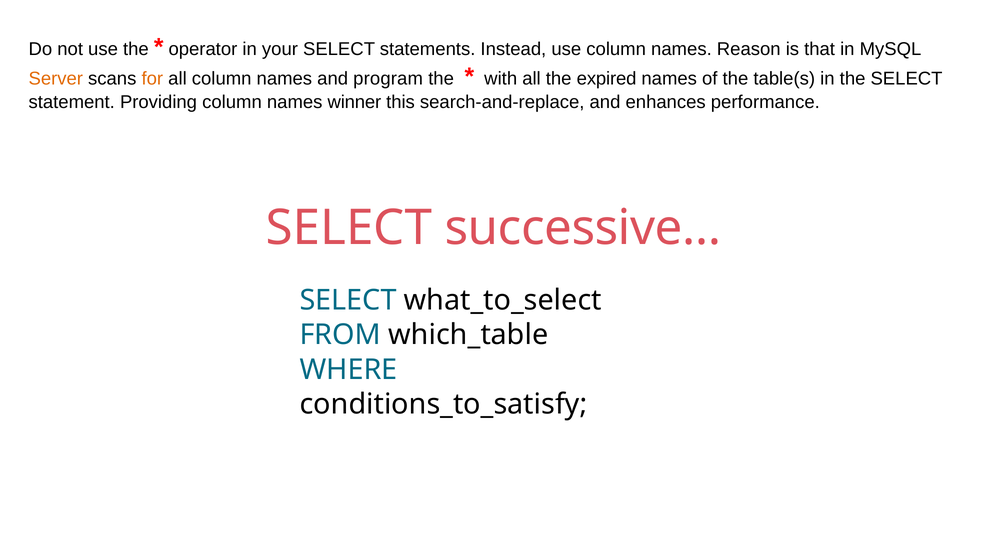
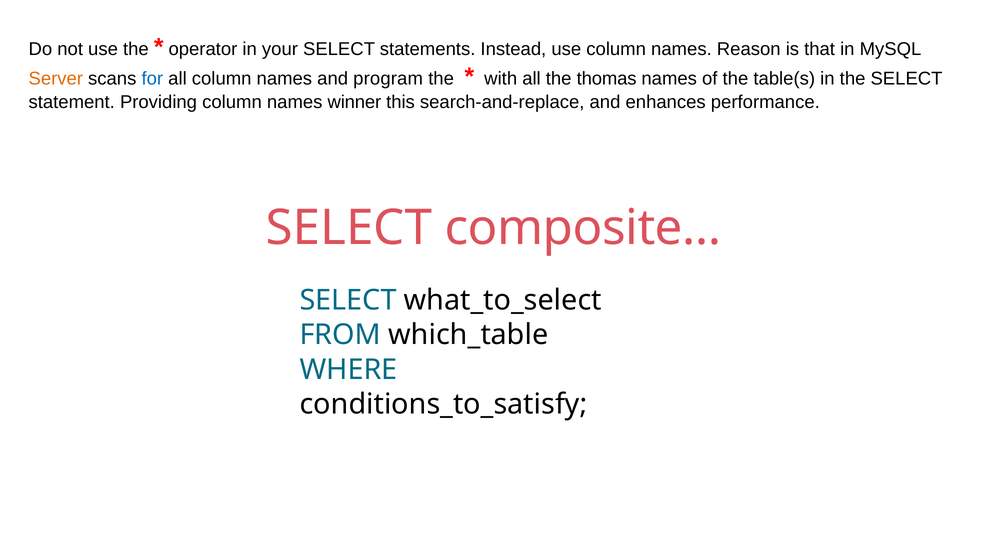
for colour: orange -> blue (152, 79)
expired: expired -> thomas (607, 79)
successive…: successive… -> composite… (583, 228)
